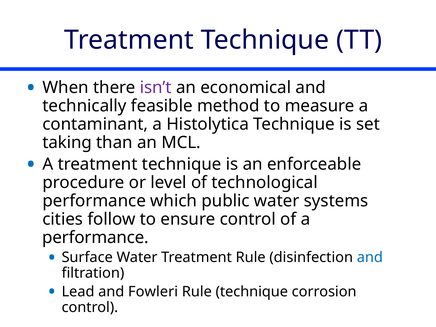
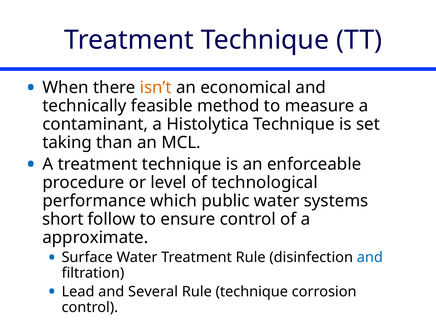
isn’t colour: purple -> orange (156, 88)
cities: cities -> short (63, 219)
performance: performance -> approximate (95, 237)
Fowleri: Fowleri -> Several (153, 292)
